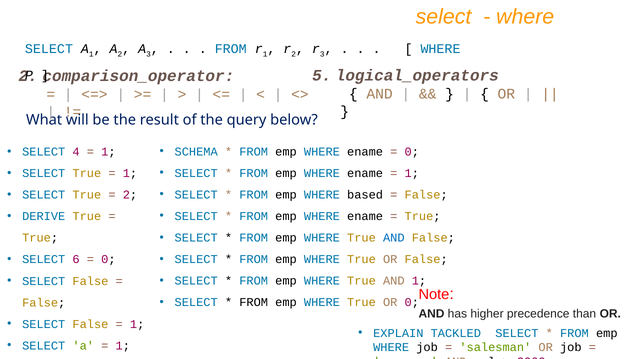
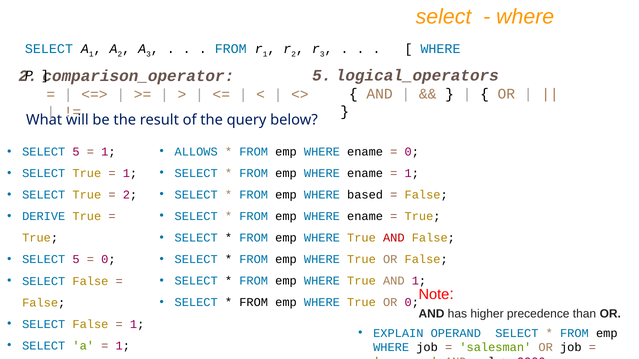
SCHEMA: SCHEMA -> ALLOWS (196, 152)
4: 4 -> 5 (76, 152)
AND colour: blue -> red (394, 238)
6: 6 -> 5 (76, 260)
TACKLED: TACKLED -> OPERAND (456, 334)
